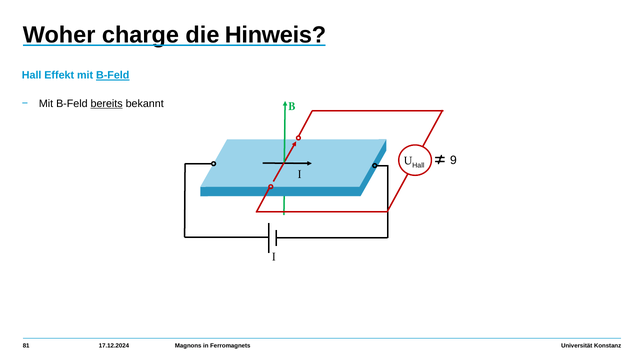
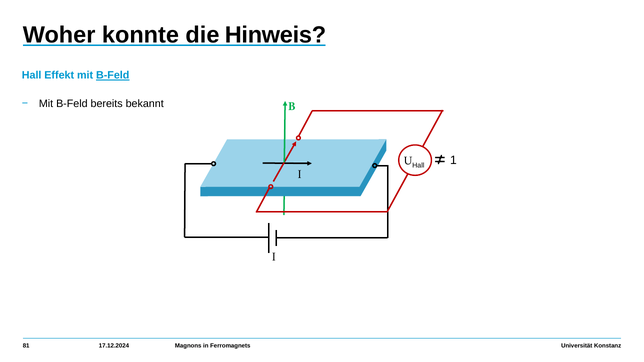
charge: charge -> konnte (140, 35)
bereits underline: present -> none (107, 104)
9: 9 -> 1 (453, 160)
